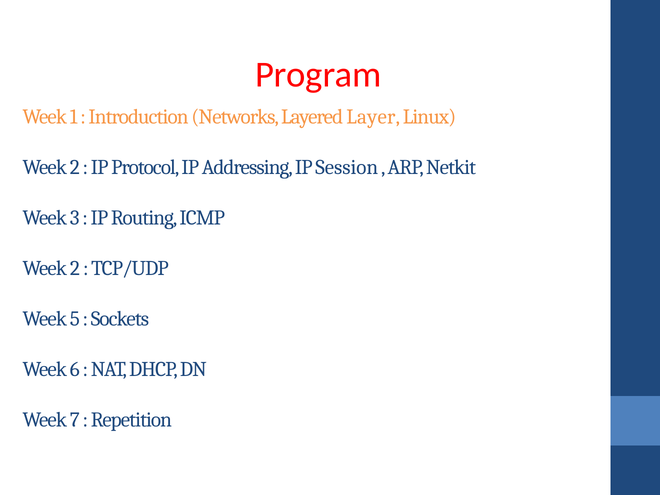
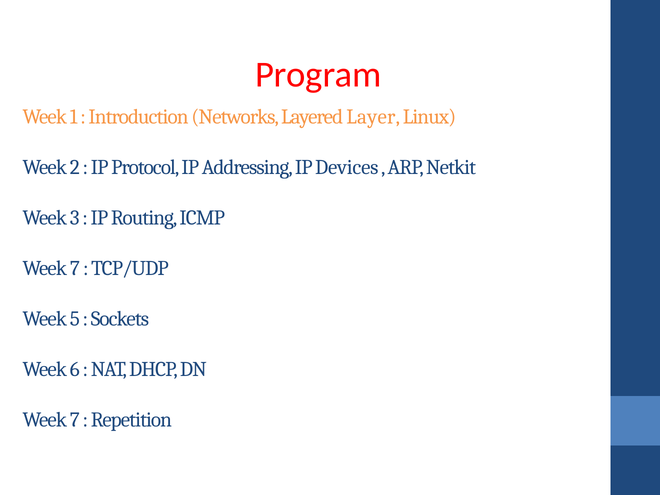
Session: Session -> Devices (347, 167)
2: 2 -> 7 (75, 268)
